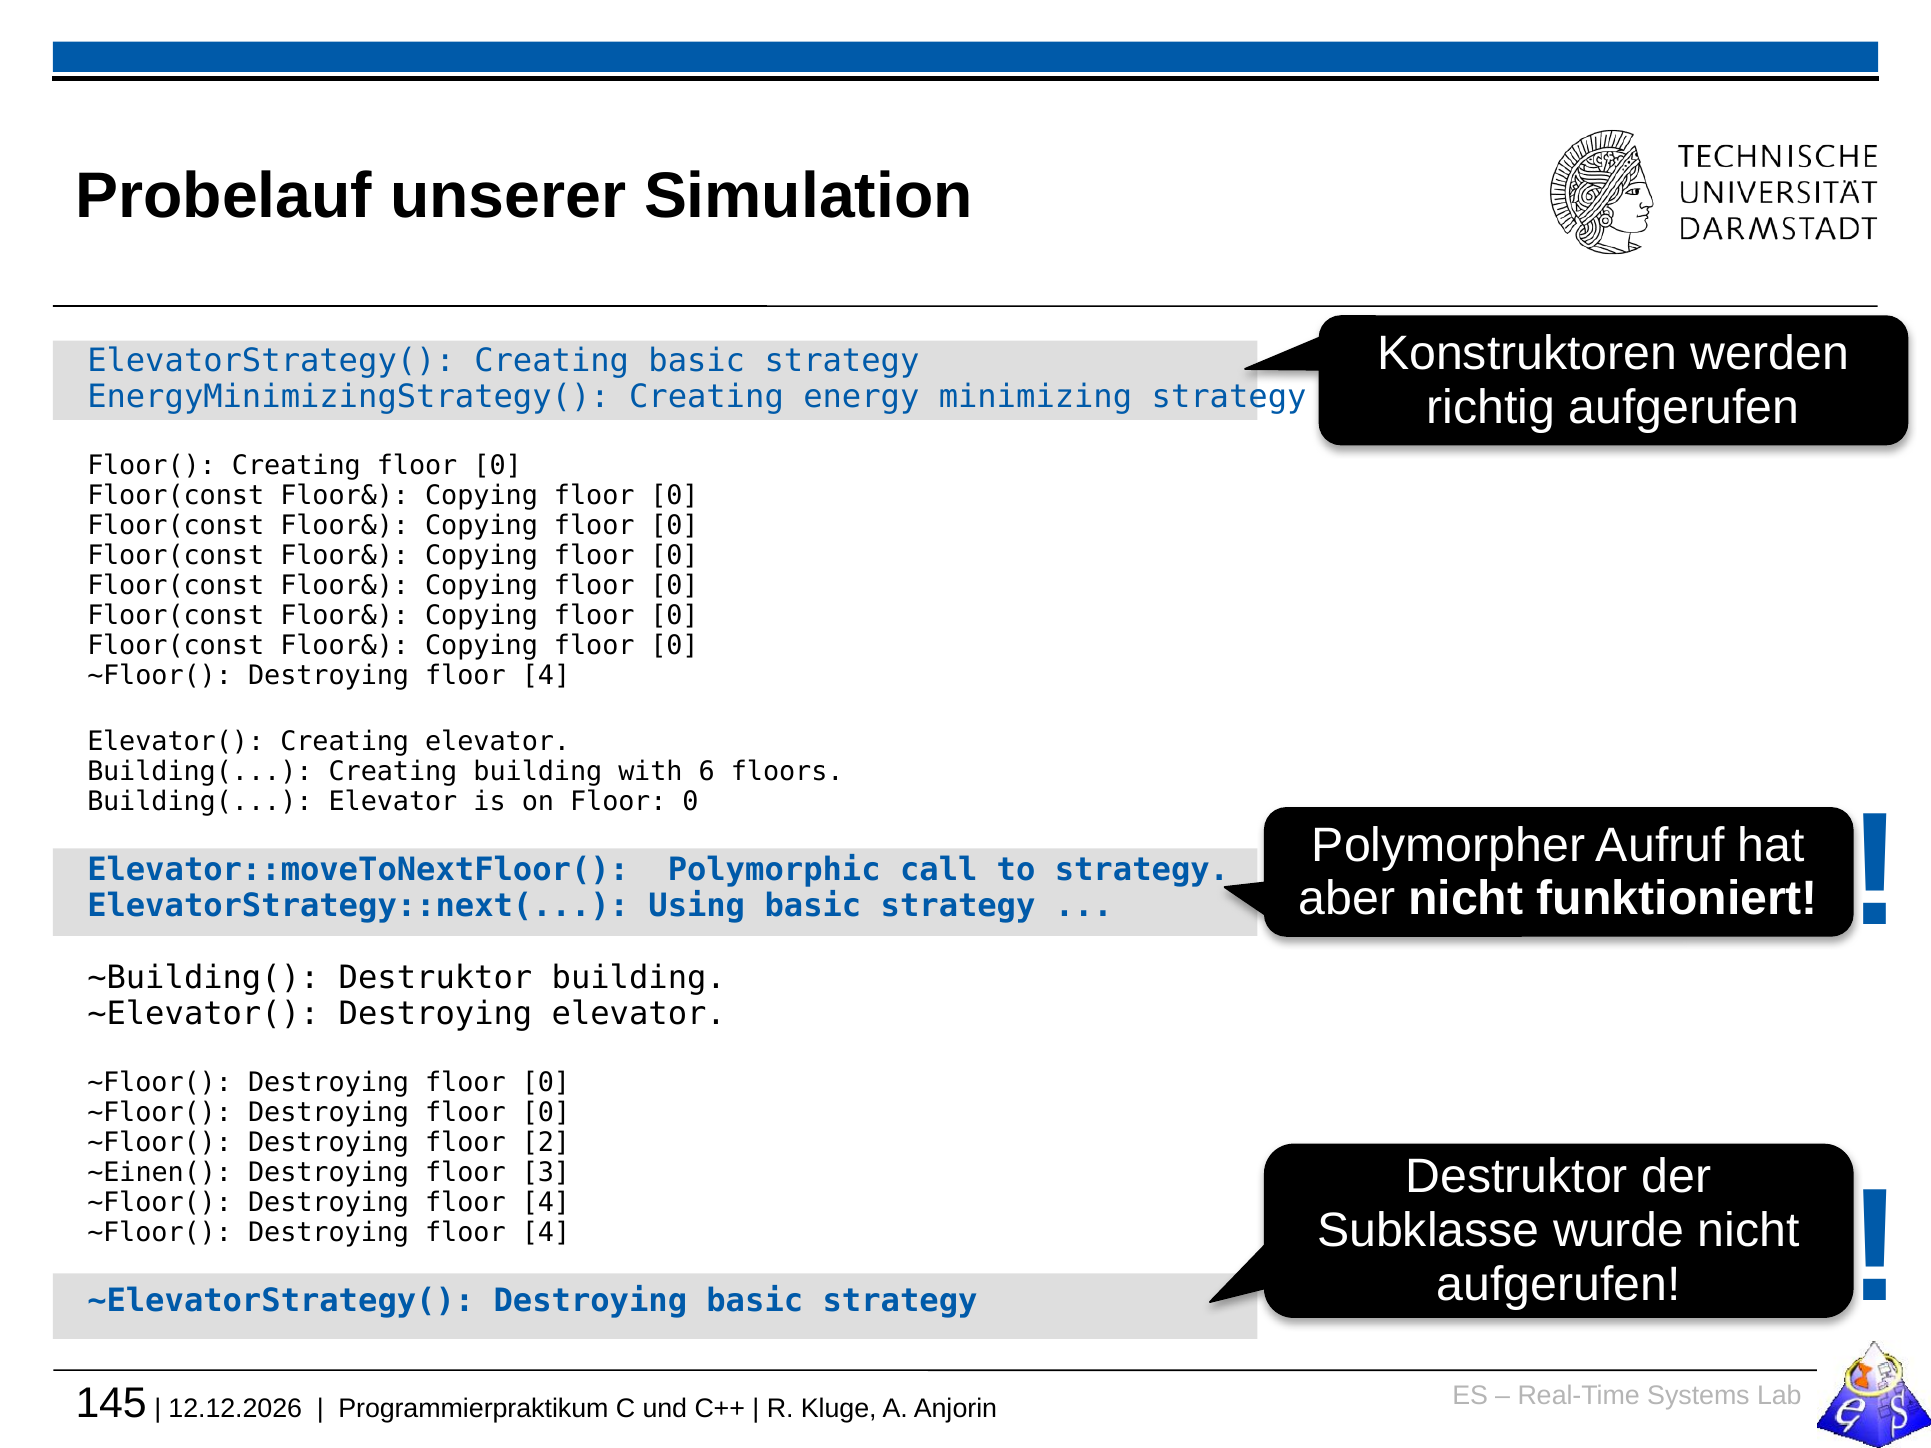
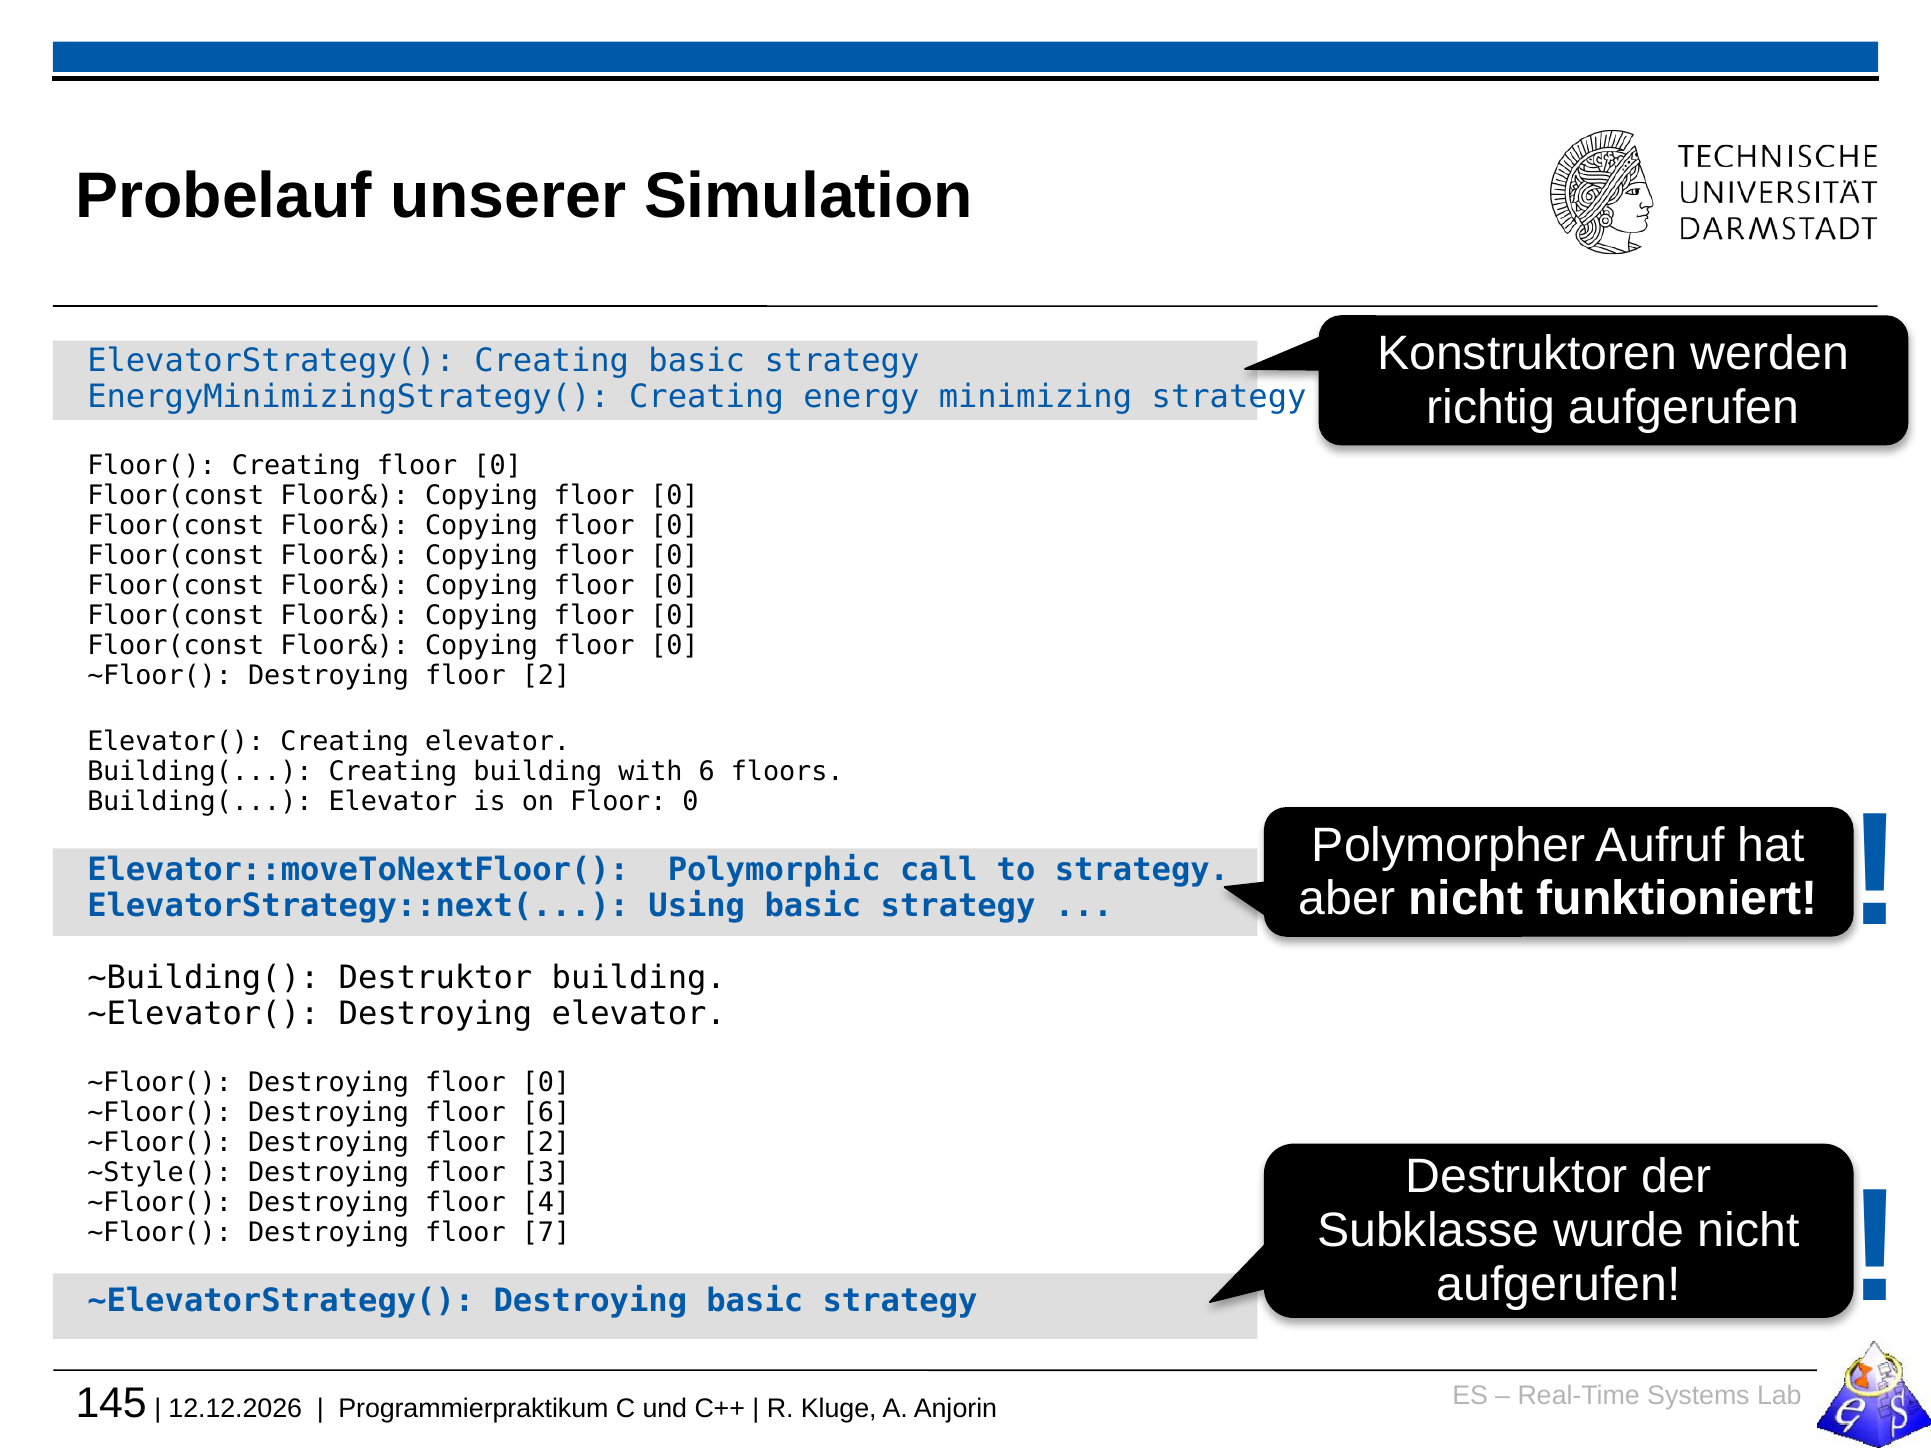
4: 4 -> 2 (546, 676)
0: 0 -> 6 (546, 1113)
~Einen(: ~Einen( -> ~Style( (160, 1172)
4: 4 -> 7 (546, 1232)
